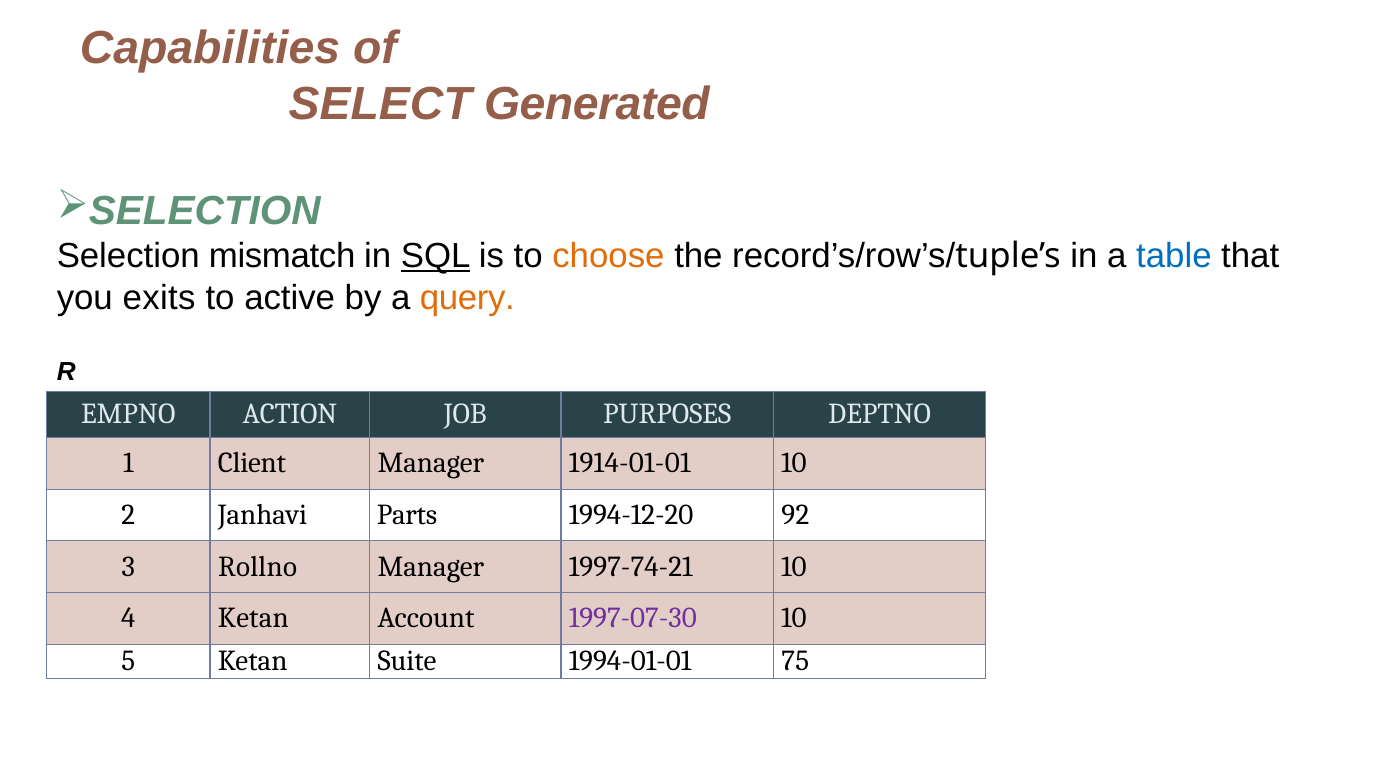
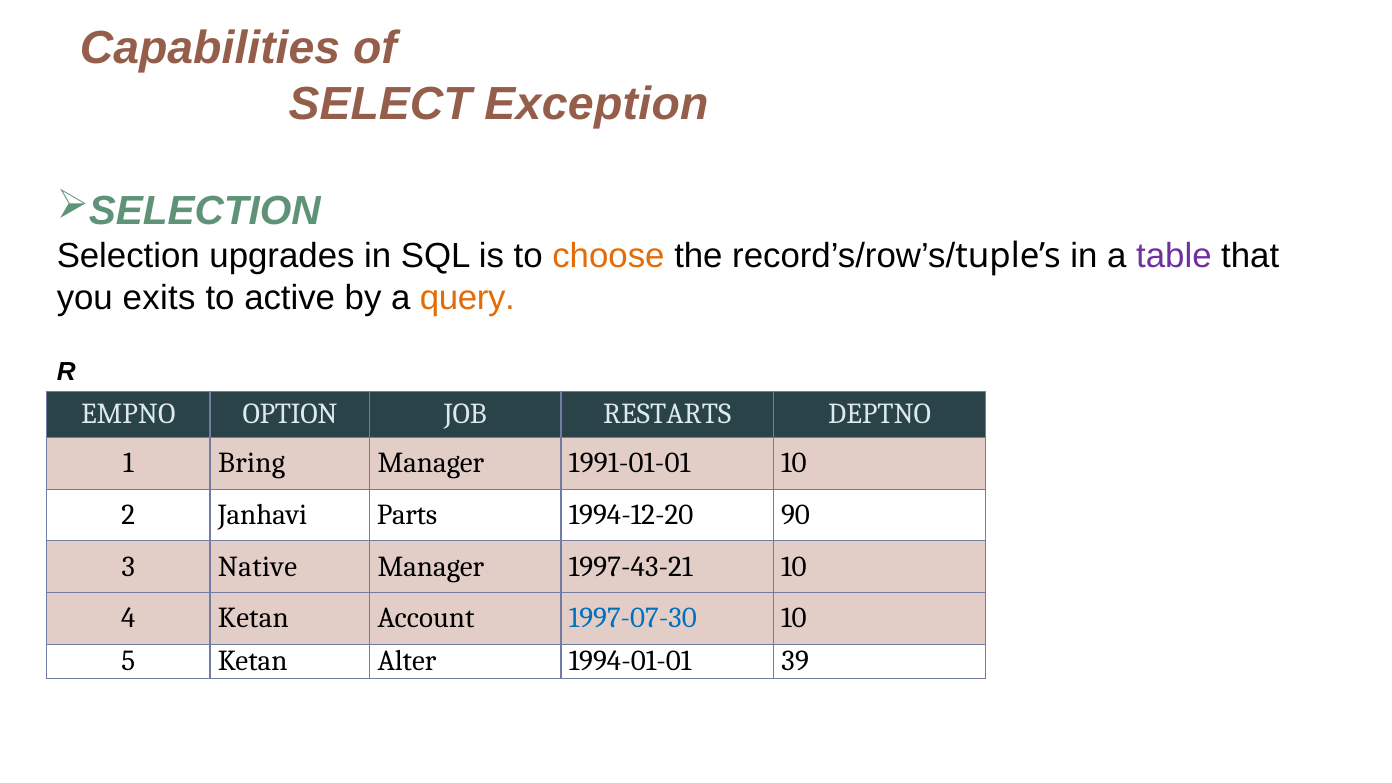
Generated: Generated -> Exception (596, 104)
mismatch: mismatch -> upgrades (282, 256)
SQL underline: present -> none (436, 256)
table colour: blue -> purple (1174, 256)
ACTION: ACTION -> OPTION (290, 414)
PURPOSES: PURPOSES -> RESTARTS (667, 414)
Client: Client -> Bring (252, 463)
1914-01-01: 1914-01-01 -> 1991-01-01 (630, 463)
92: 92 -> 90 (796, 515)
Rollno: Rollno -> Native (258, 567)
1997-74-21: 1997-74-21 -> 1997-43-21 (631, 567)
1997-07-30 colour: purple -> blue (633, 618)
Suite: Suite -> Alter (407, 661)
75: 75 -> 39 (795, 661)
